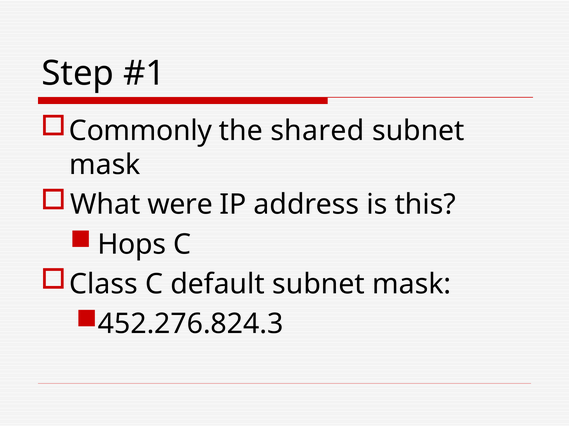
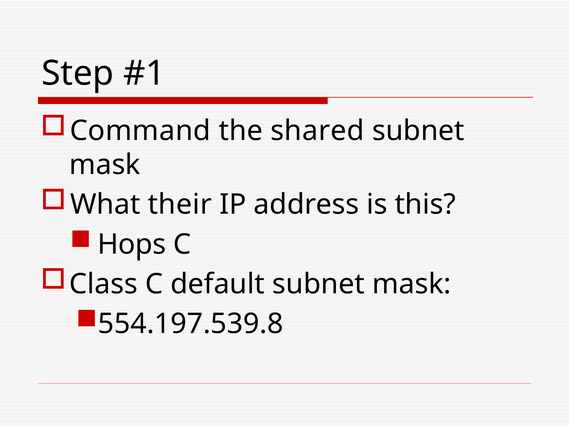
Commonly: Commonly -> Command (140, 131)
were: were -> their (180, 205)
452.276.824.3: 452.276.824.3 -> 554.197.539.8 (191, 324)
